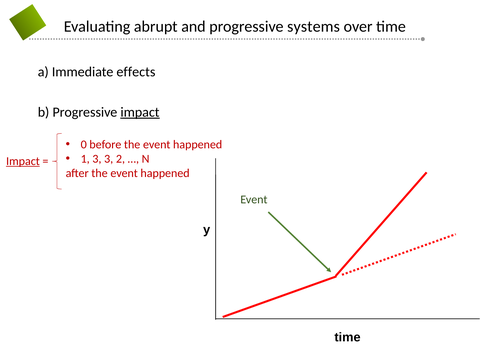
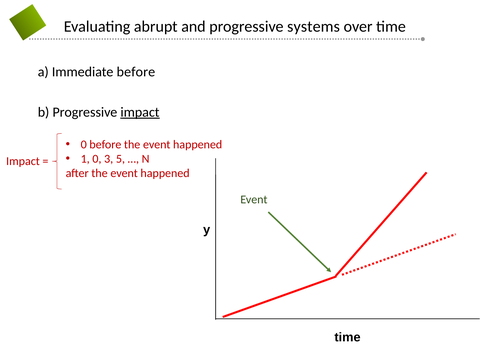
Immediate effects: effects -> before (136, 72)
1 3: 3 -> 0 (97, 159)
2: 2 -> 5 (121, 159)
Impact underline: present -> none (23, 161)
